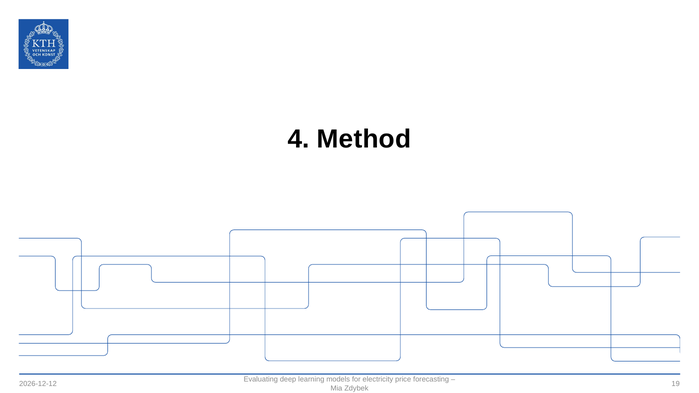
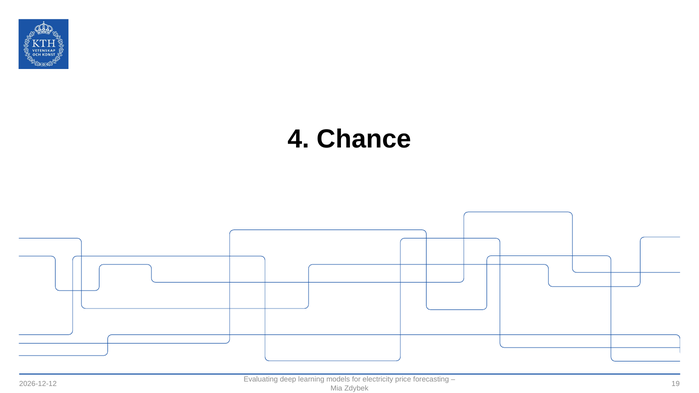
Method: Method -> Chance (364, 139)
